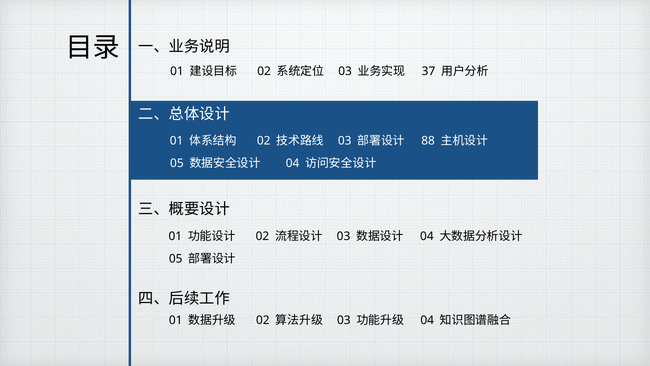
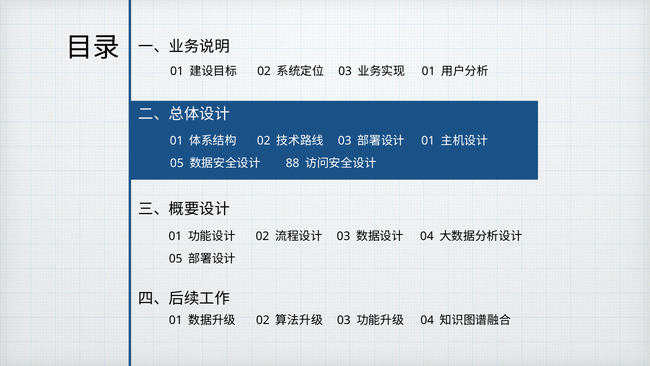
37: 37 -> 01 (429, 71)
88: 88 -> 01 (428, 141)
04: 04 -> 88 (293, 163)
